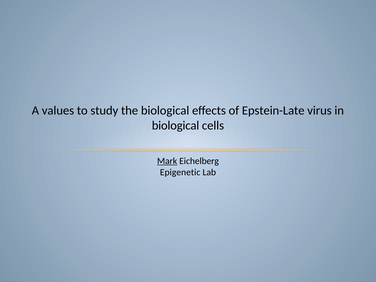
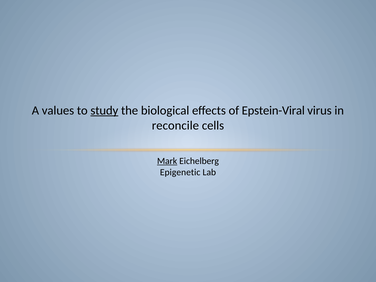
study underline: none -> present (104, 110)
Epstein-Late: Epstein-Late -> Epstein-Viral (273, 110)
biological: biological -> reconcile (175, 126)
